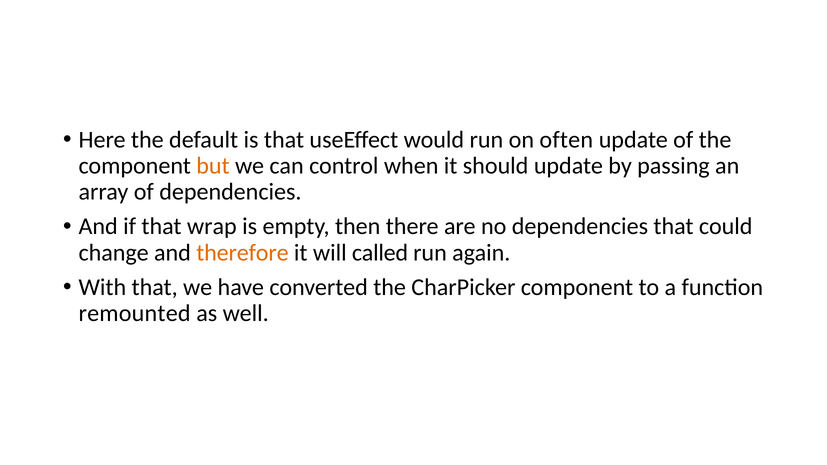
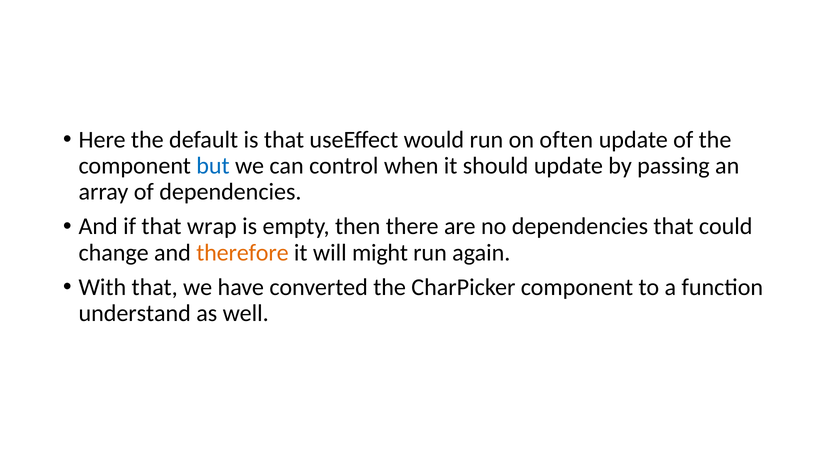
but colour: orange -> blue (213, 166)
called: called -> might (380, 253)
remounted: remounted -> understand (135, 313)
